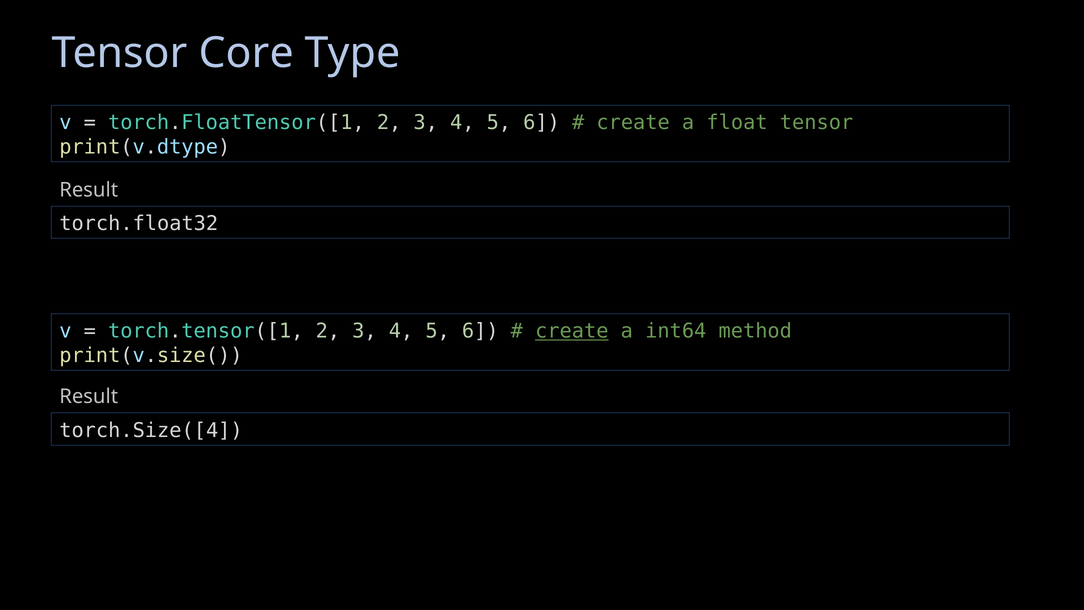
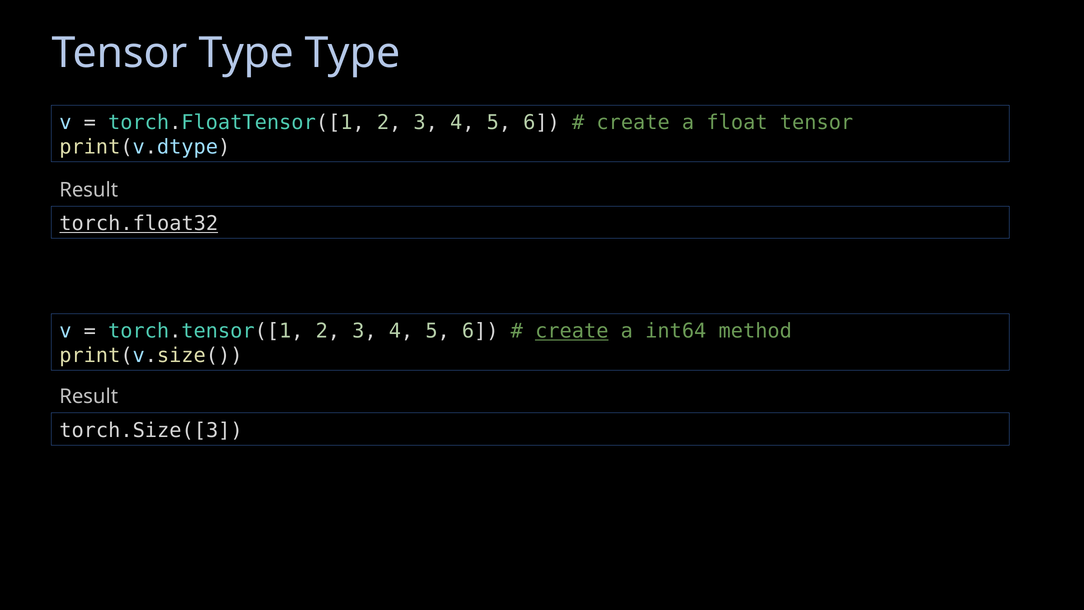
Tensor Core: Core -> Type (246, 53)
torch.float32 underline: none -> present (139, 224)
torch.Size([4: torch.Size([4 -> torch.Size([3 (151, 430)
